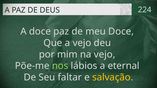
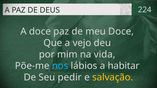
na vejo: vejo -> vida (105, 55)
nos colour: light green -> light blue (60, 66)
eternal: eternal -> habitar (124, 66)
faltar: faltar -> pedir (70, 78)
